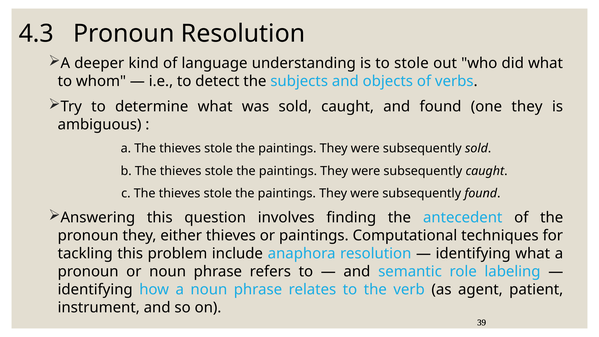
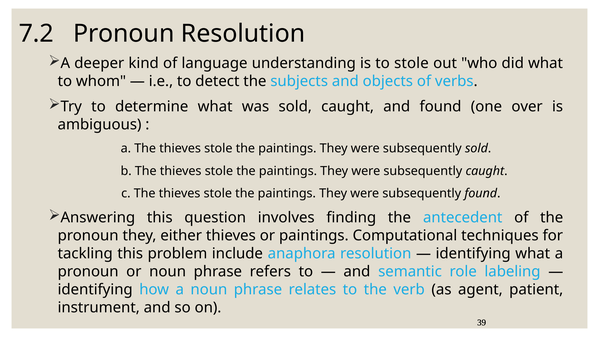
4.3: 4.3 -> 7.2 (36, 34)
one they: they -> over (527, 107)
